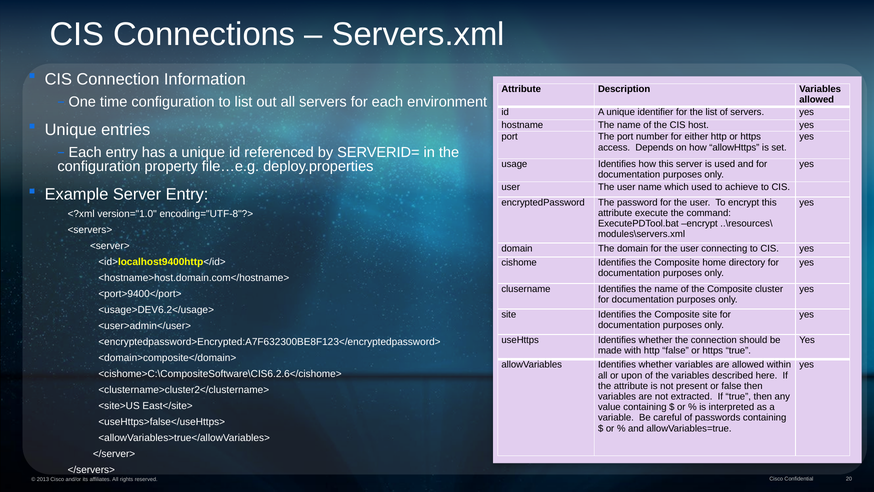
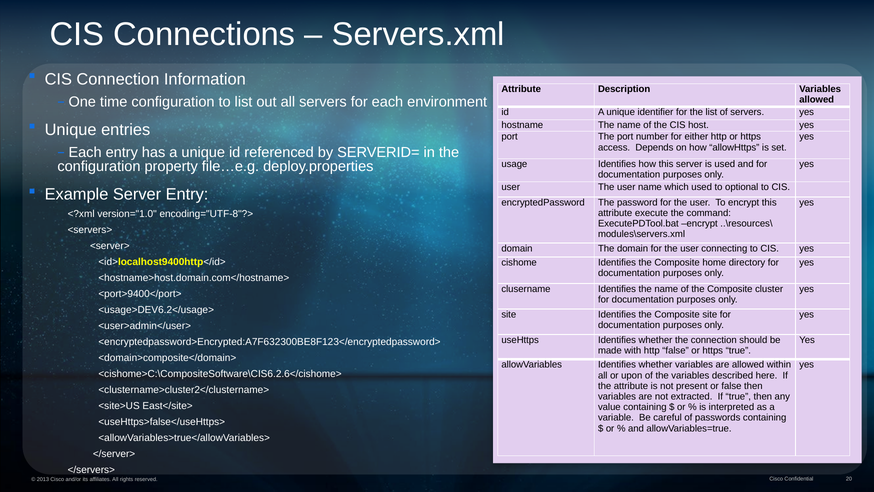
achieve: achieve -> optional (742, 187)
